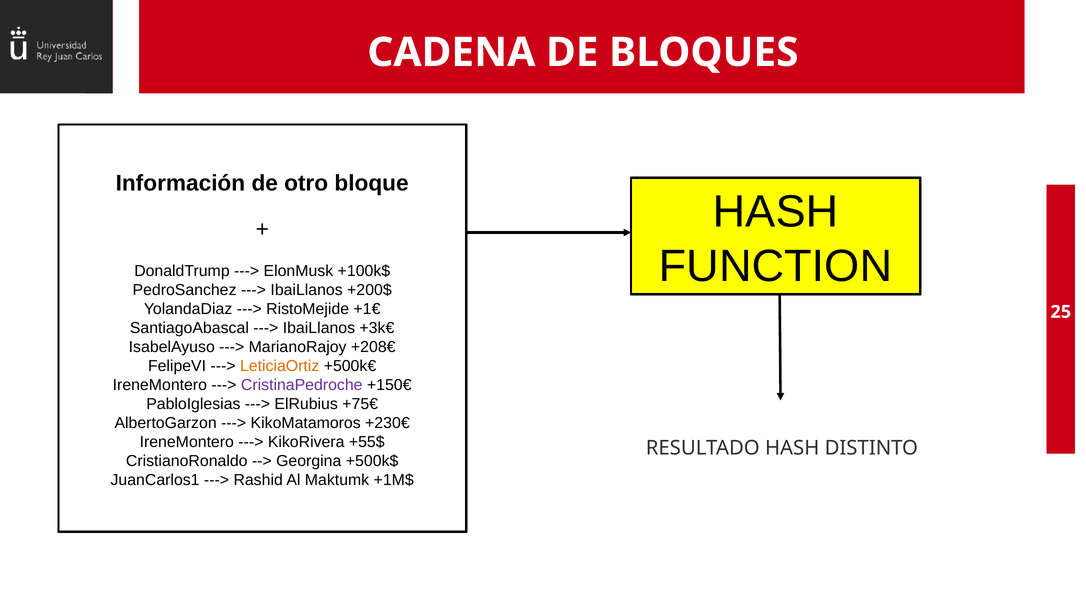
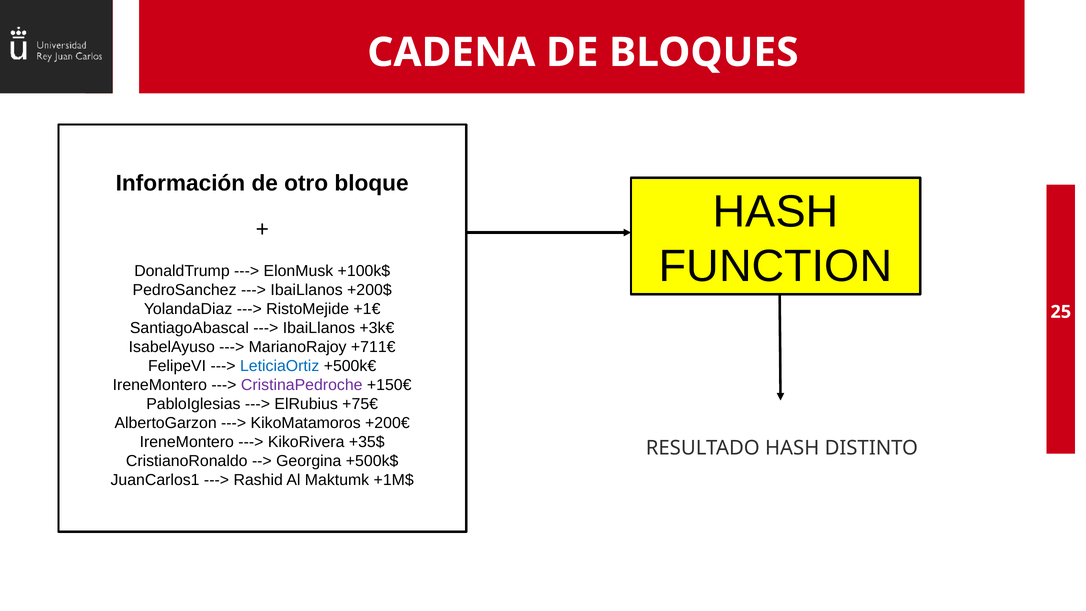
+208€: +208€ -> +711€ (373, 347)
LeticiaOrtiz colour: orange -> blue (280, 366)
+230€: +230€ -> +200€ (387, 423)
+55$: +55$ -> +35$ (367, 442)
